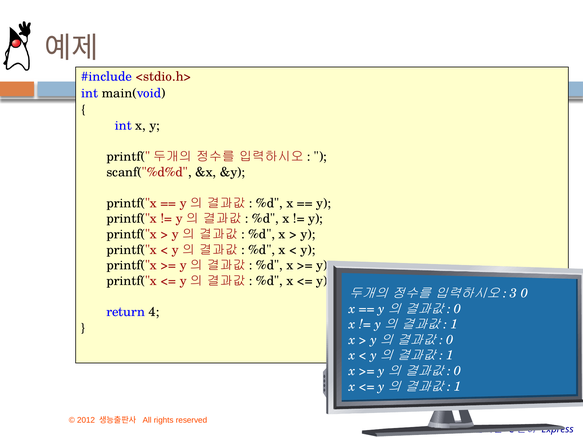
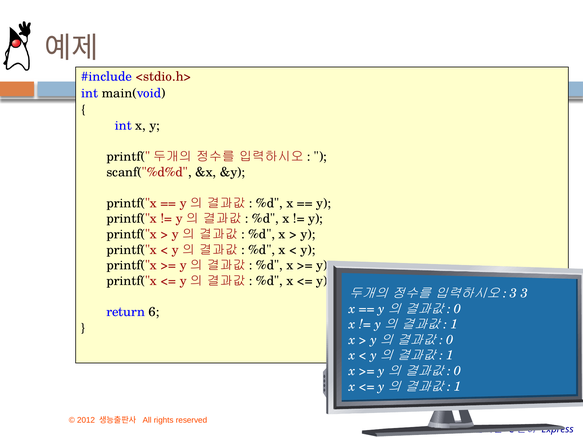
3 0: 0 -> 3 (524, 293)
4: 4 -> 6 (154, 312)
